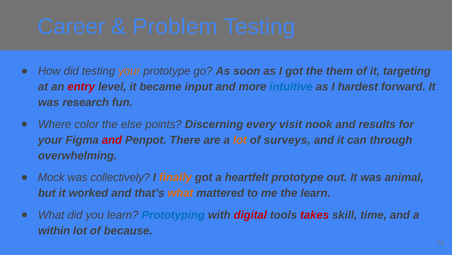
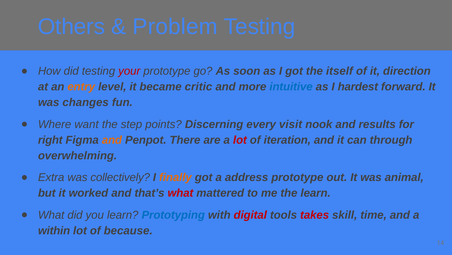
Career: Career -> Others (71, 27)
your colour: orange -> red (129, 71)
them: them -> itself (339, 71)
targeting: targeting -> direction (407, 71)
entry colour: red -> orange (81, 87)
input: input -> critic (199, 87)
research: research -> changes (86, 102)
color: color -> want (87, 124)
else: else -> step (131, 124)
your: your -> right (50, 140)
and colour: red -> orange (112, 140)
lot colour: orange -> red (240, 140)
surveys: surveys -> iteration (287, 140)
Mock: Mock -> Extra (51, 177)
heartfelt: heartfelt -> address (247, 177)
what colour: orange -> red (180, 193)
